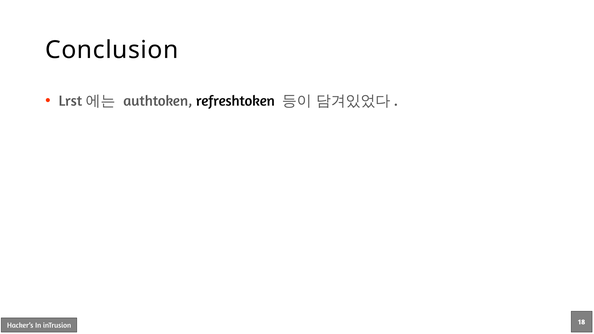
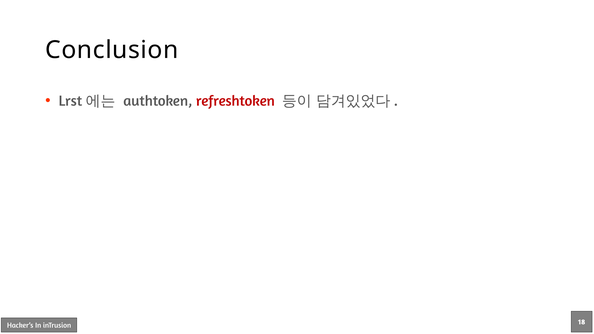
refreshtoken colour: black -> red (235, 101)
